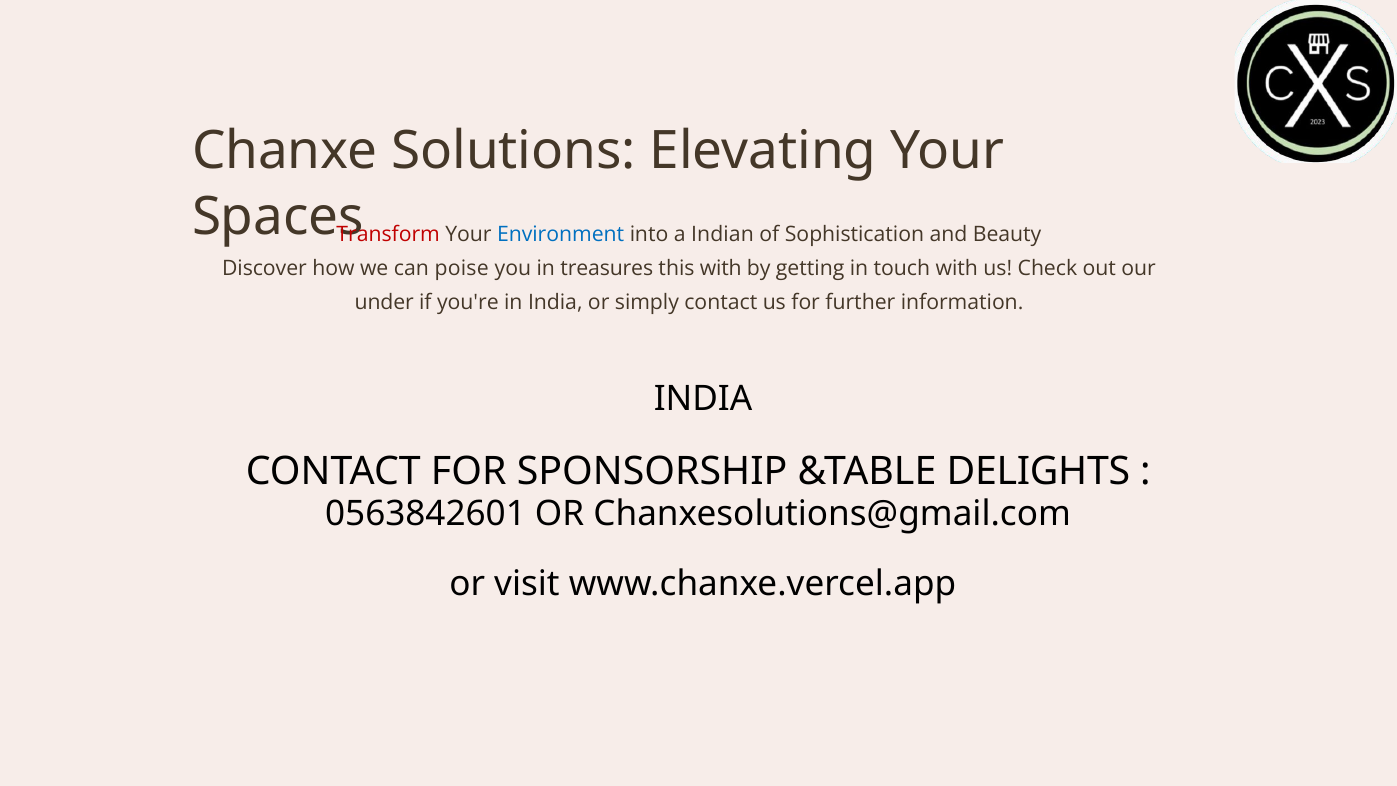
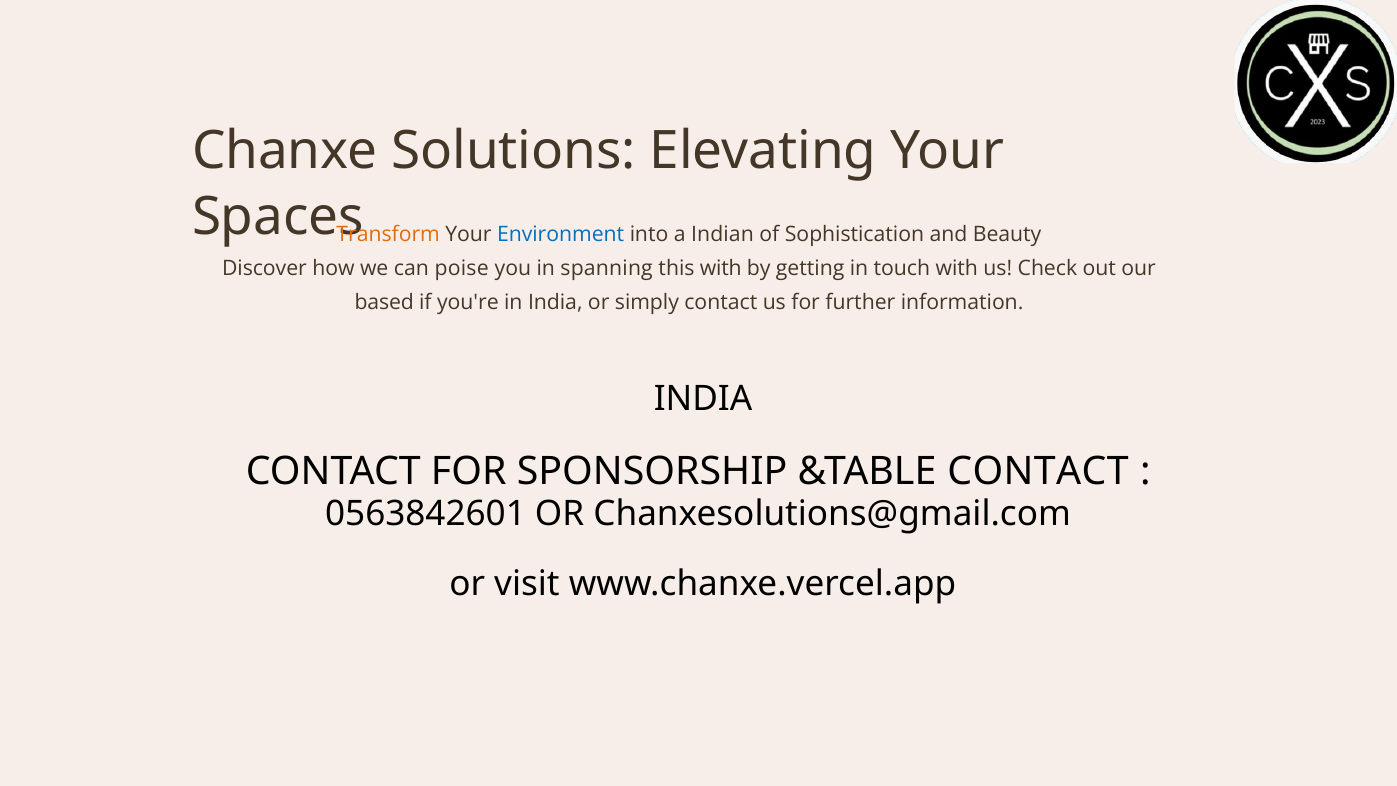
Transform colour: red -> orange (388, 234)
treasures: treasures -> spanning (607, 268)
under: under -> based (384, 302)
&TABLE DELIGHTS: DELIGHTS -> CONTACT (1038, 471)
